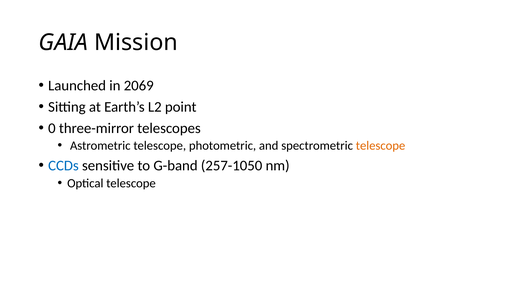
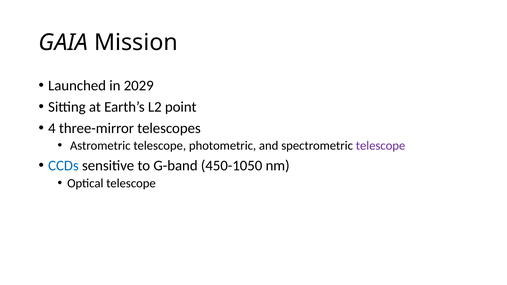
2069: 2069 -> 2029 (139, 86)
0: 0 -> 4 (52, 128)
telescope colour: orange -> purple (381, 146)
257-1050: 257-1050 -> 450-1050 (232, 166)
